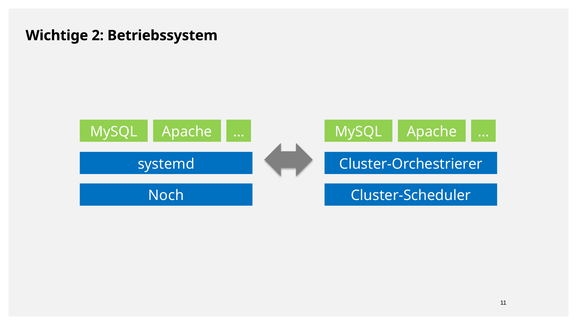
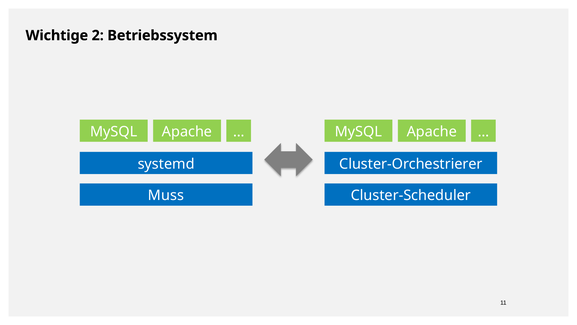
Noch: Noch -> Muss (166, 195)
